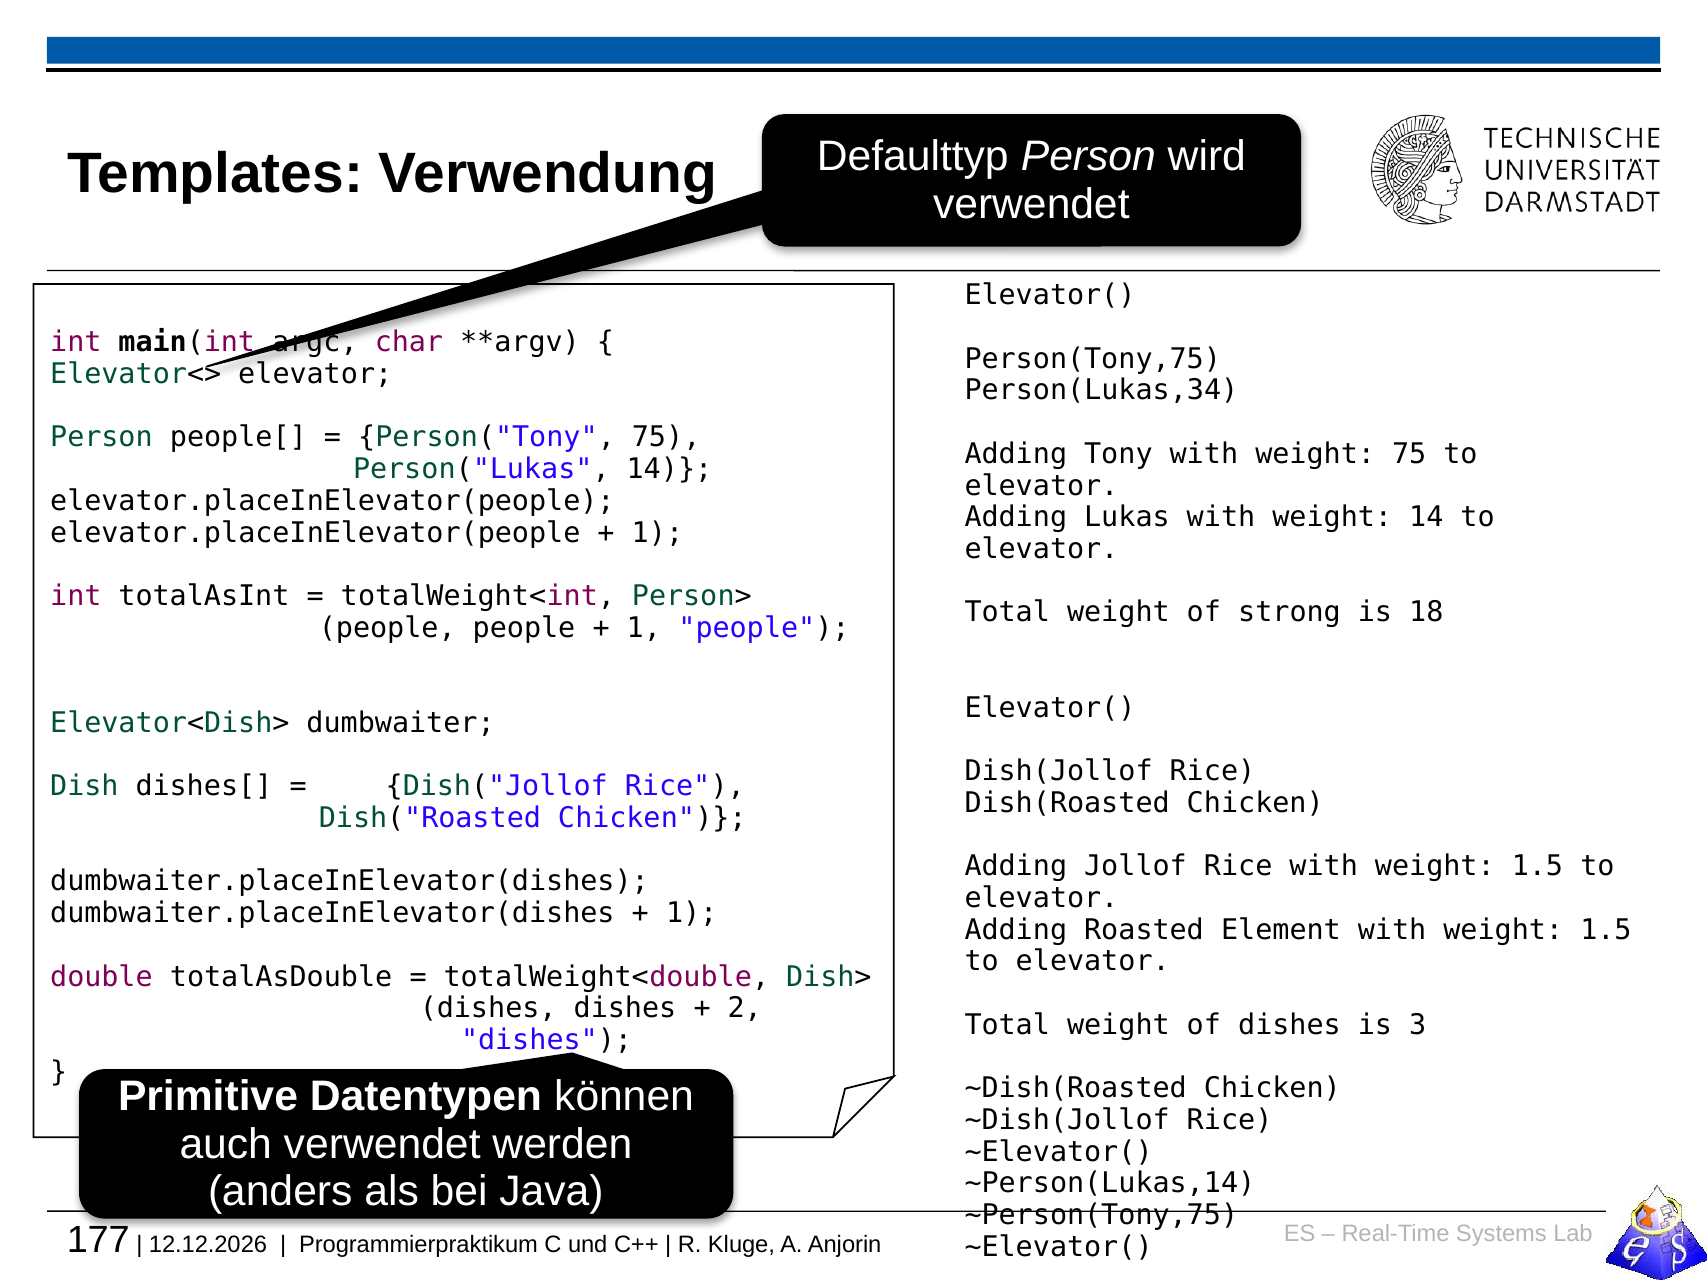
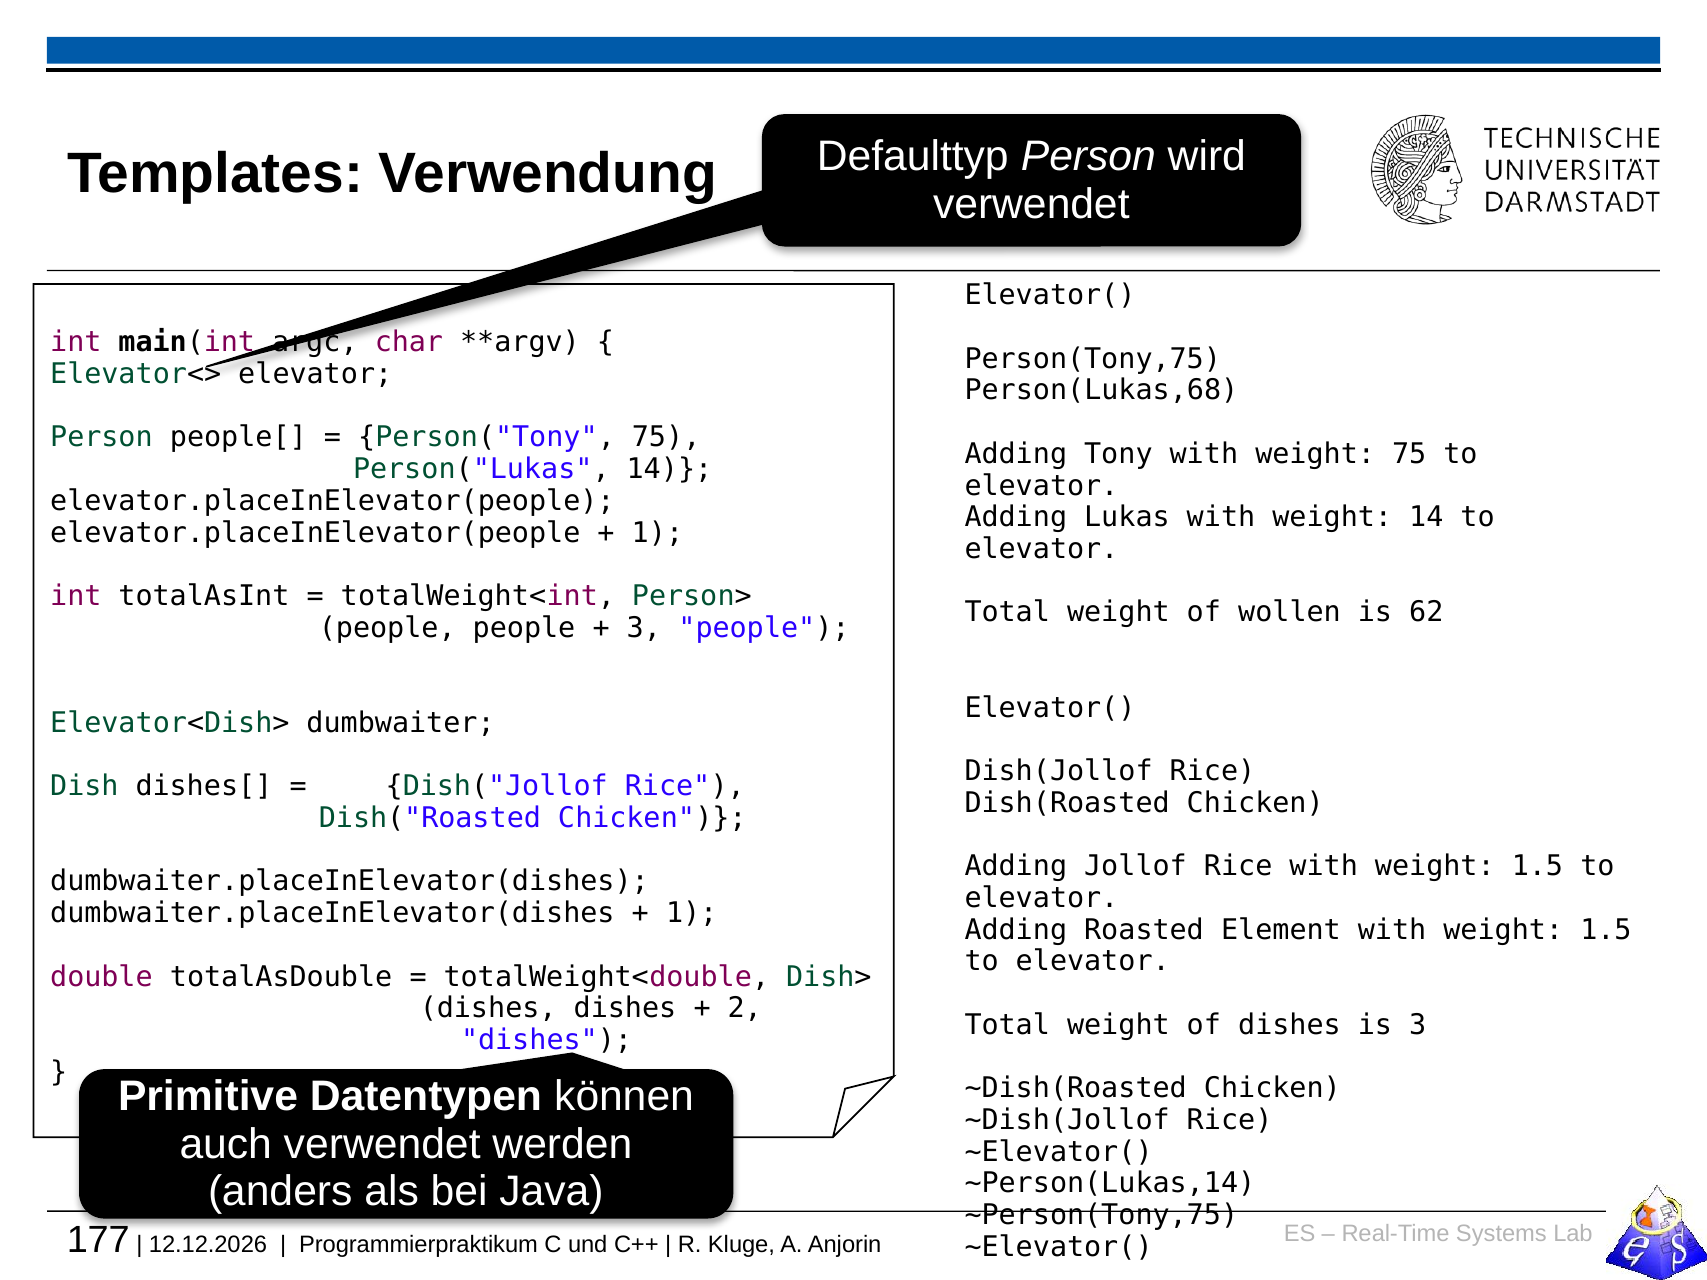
Person(Lukas,34: Person(Lukas,34 -> Person(Lukas,68 (1101, 391)
strong: strong -> wollen (1290, 613)
18: 18 -> 62 (1426, 613)
1: 1 -> 3 (644, 628)
